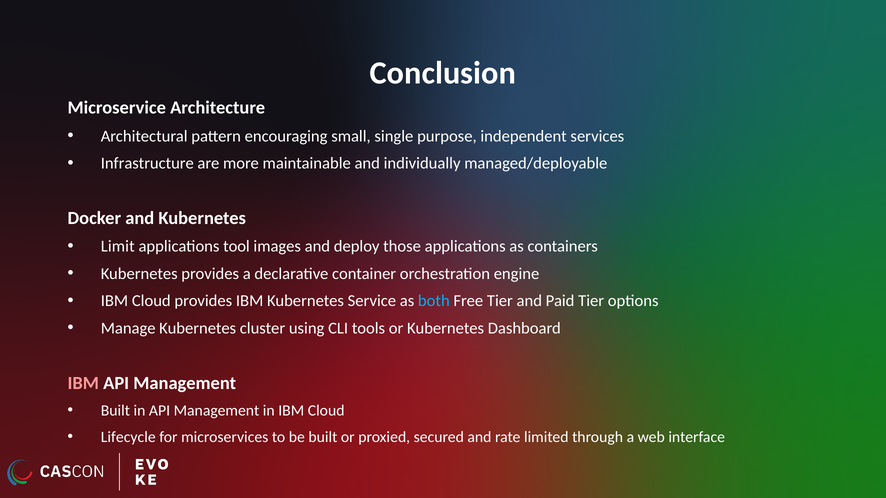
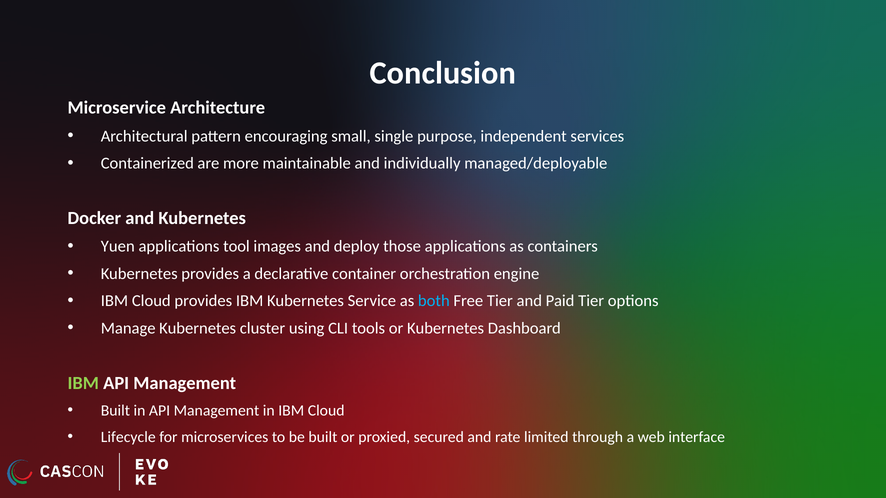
Infrastructure: Infrastructure -> Containerized (147, 164)
Limit: Limit -> Yuen (118, 247)
IBM colour: pink -> light green (83, 383)
